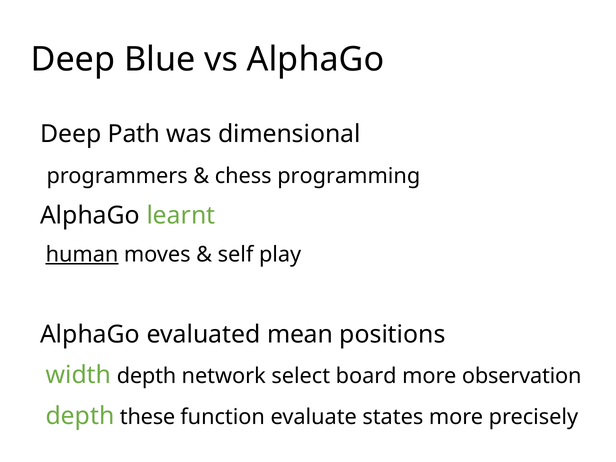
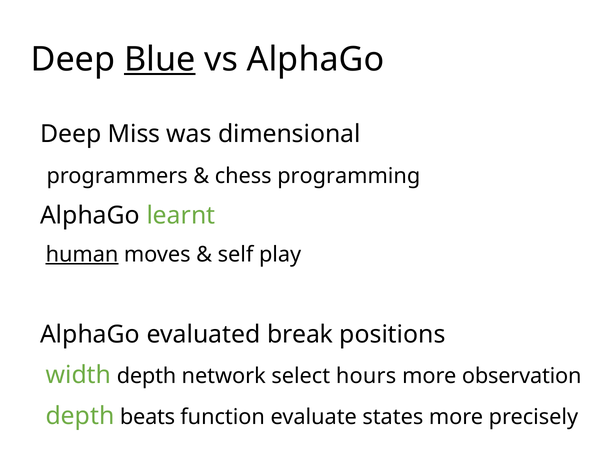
Blue underline: none -> present (160, 59)
Path: Path -> Miss (134, 134)
mean: mean -> break (300, 334)
board: board -> hours (366, 376)
these: these -> beats (148, 417)
